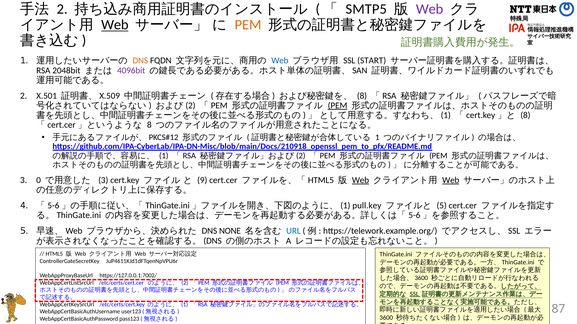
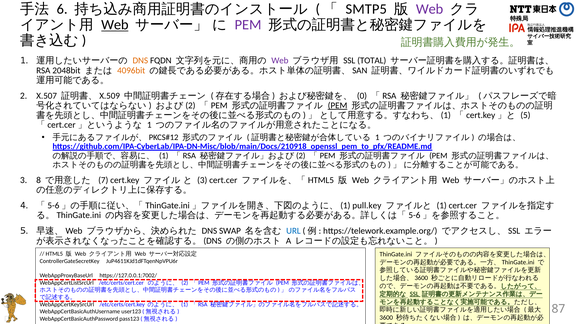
2: 2 -> 6 (62, 9)
PEM colour: orange -> purple (248, 25)
Web colour: blue -> purple (280, 61)
START: START -> TOTAL (372, 61)
4096bit colour: purple -> orange (131, 70)
X.501: X.501 -> X.507 (47, 96)
8: 8 -> 0 (362, 96)
8: 8 -> 5 (525, 115)
8: 8 -> 1 (149, 125)
0: 0 -> 8 (39, 180)
3: 3 -> 7 (103, 180)
9: 9 -> 3 (202, 180)
Web underline: present -> none (360, 180)
Web underline: present -> none (451, 180)
5: 5 -> 1 (442, 206)
NONE: NONE -> SWAP (230, 231)
